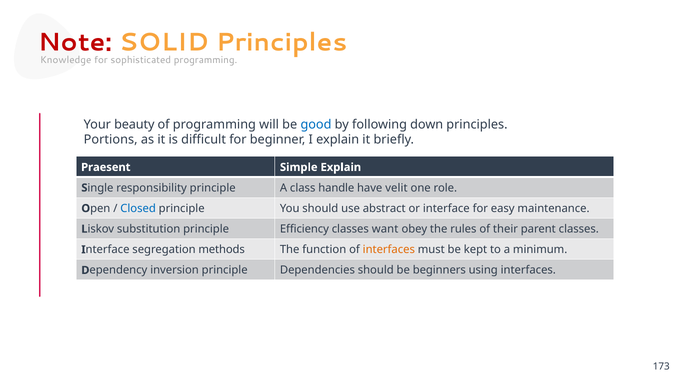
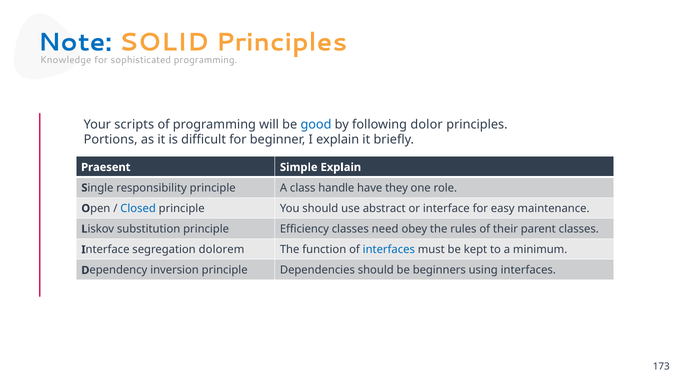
Note colour: red -> blue (75, 42)
beauty: beauty -> scripts (134, 124)
down: down -> dolor (427, 124)
velit: velit -> they (397, 188)
want: want -> need (385, 229)
methods: methods -> dolorem (222, 249)
interfaces colour: orange -> blue (389, 249)
